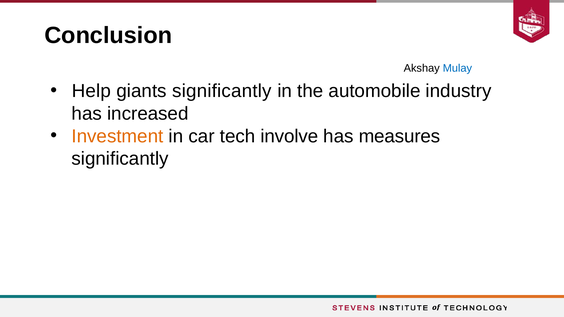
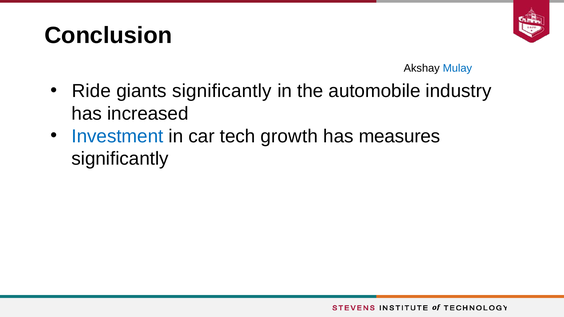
Help: Help -> Ride (91, 91)
Investment colour: orange -> blue (117, 136)
involve: involve -> growth (289, 136)
